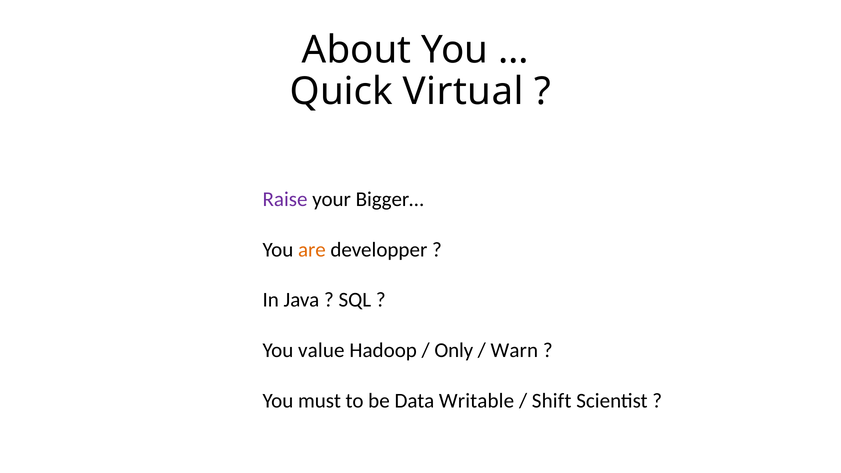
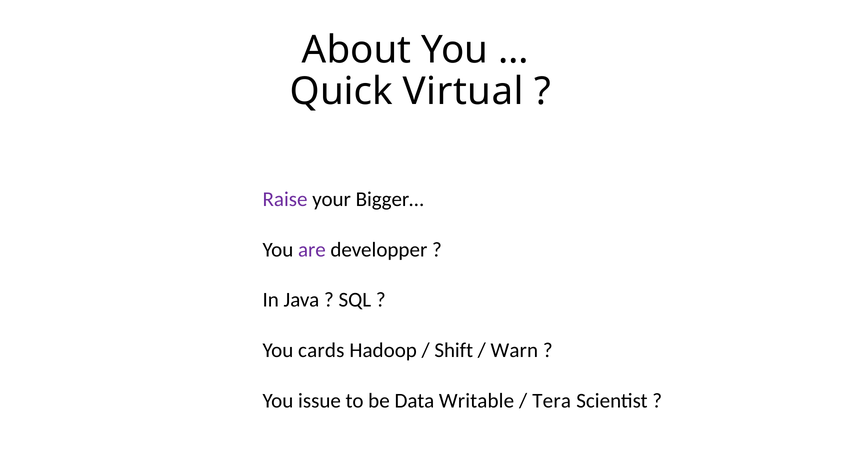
are colour: orange -> purple (312, 250)
value: value -> cards (321, 351)
Only: Only -> Shift (454, 351)
must: must -> issue (320, 401)
Shift: Shift -> Tera (552, 401)
